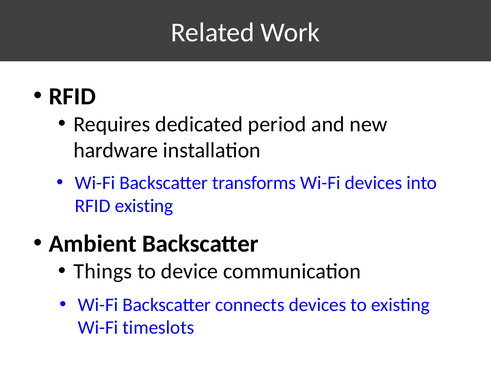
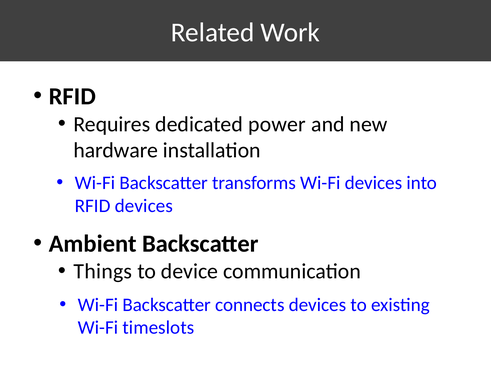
period: period -> power (277, 124)
RFID existing: existing -> devices (144, 206)
